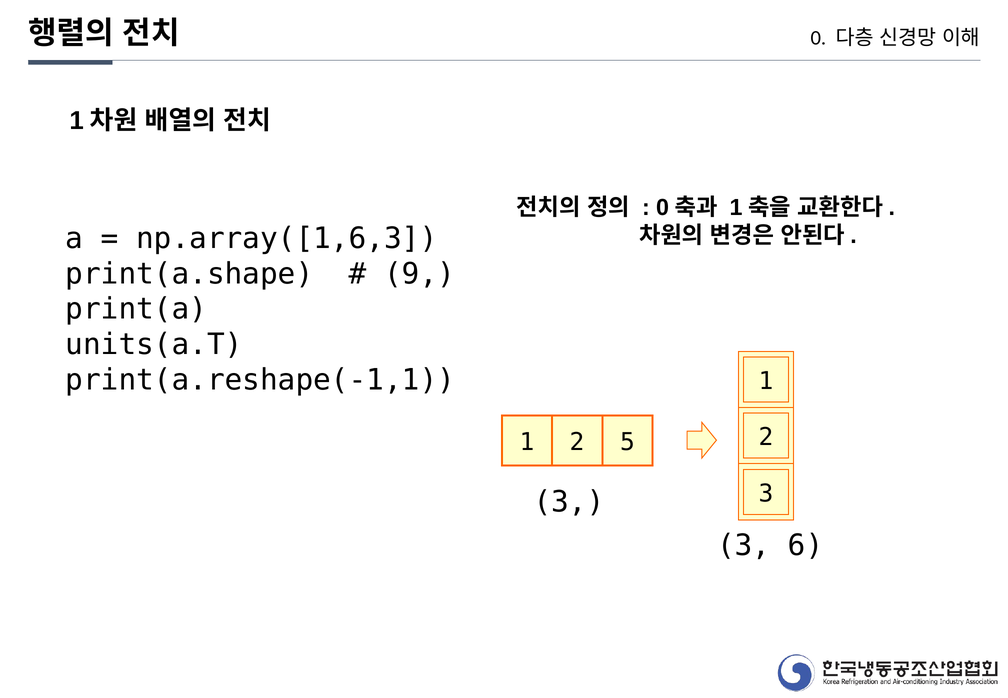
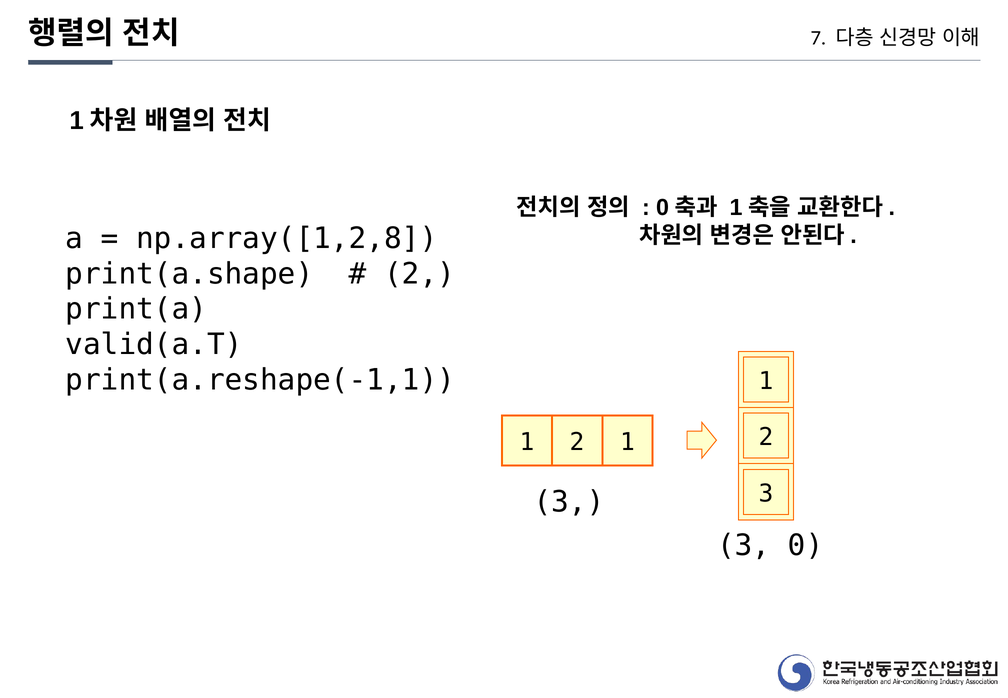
0: 0 -> 7 (818, 38)
np.array([1,6,3: np.array([1,6,3 -> np.array([1,2,8 (287, 239)
9: 9 -> 2 (420, 274)
units(a.T: units(a.T -> valid(a.T (154, 344)
2 5: 5 -> 1 (627, 442)
6: 6 -> 0 (806, 546)
